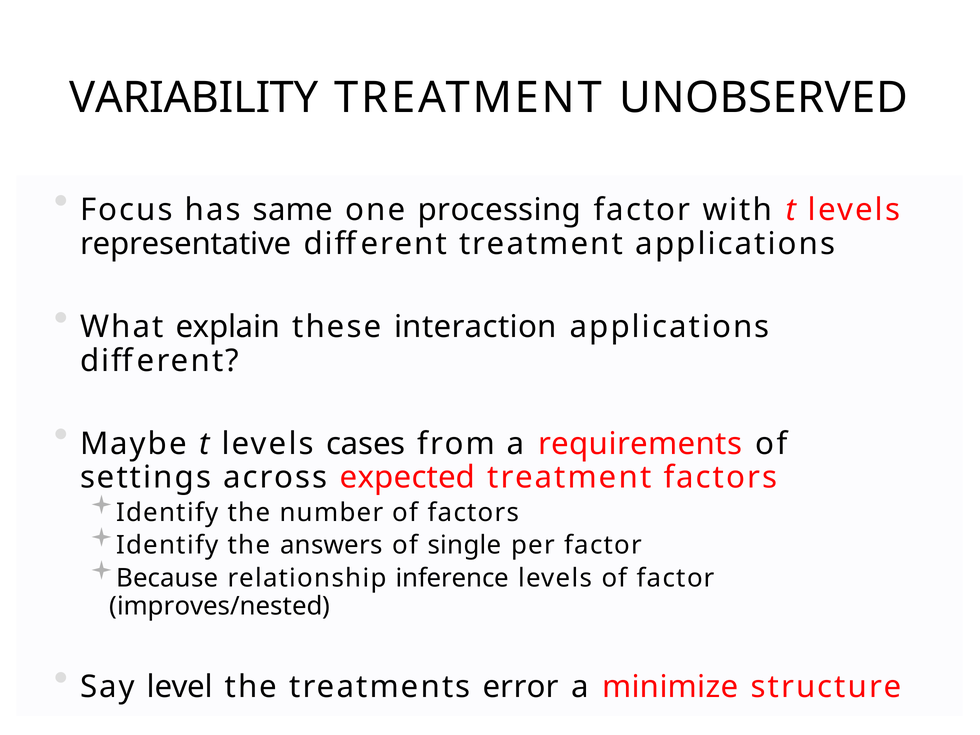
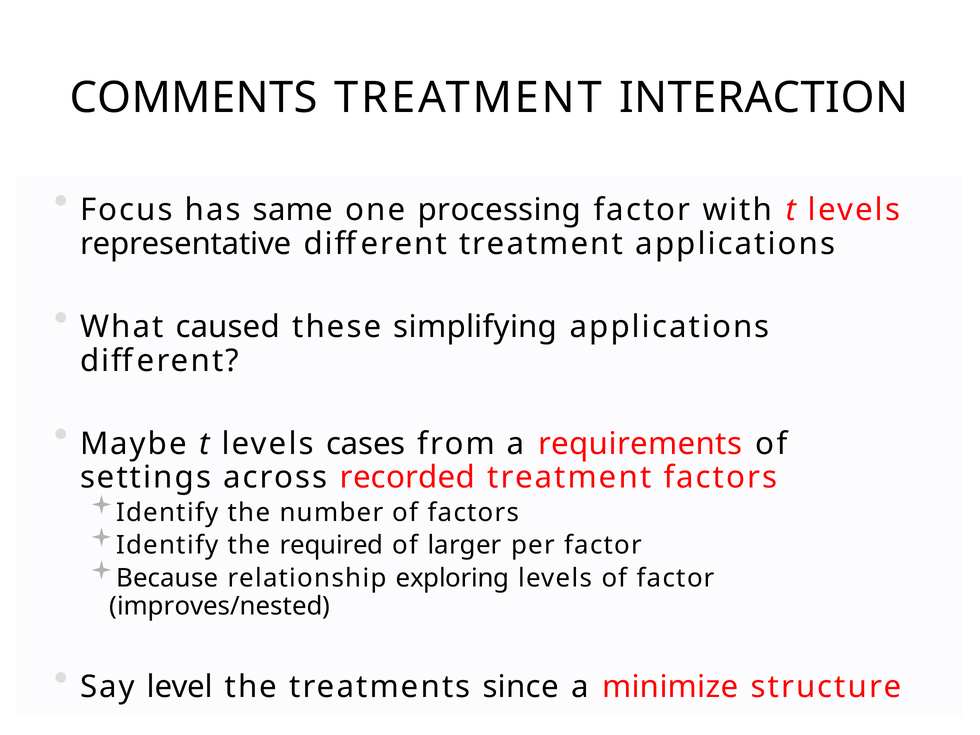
VARIABILITY: VARIABILITY -> COMMENTS (194, 98)
UNOBSERVED: UNOBSERVED -> INTERACTION (764, 98)
explain: explain -> caused (228, 327)
interaction: interaction -> simplifying (475, 327)
expected: expected -> recorded (407, 478)
answers: answers -> required (331, 545)
single: single -> larger (465, 545)
inference: inference -> exploring (452, 578)
error: error -> since (521, 687)
